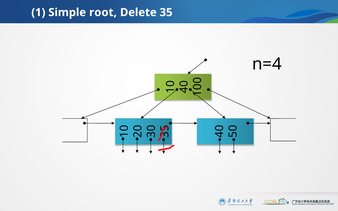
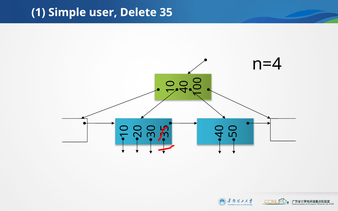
root: root -> user (103, 12)
